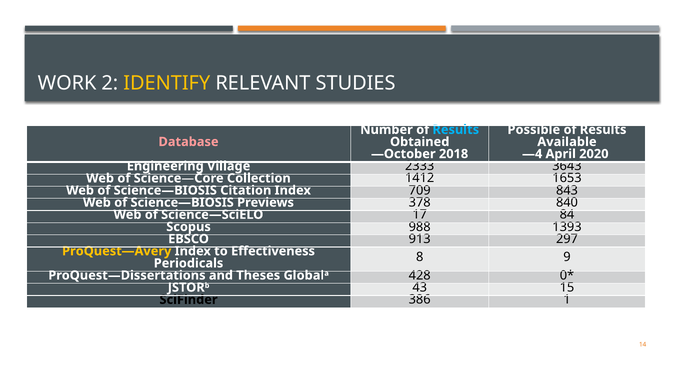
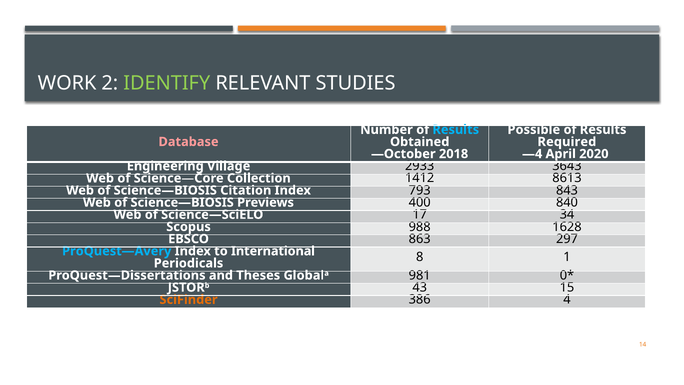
IDENTIFY colour: yellow -> light green (167, 83)
Available: Available -> Required (567, 142)
2333: 2333 -> 2933 (420, 166)
1653: 1653 -> 8613 (567, 178)
709: 709 -> 793 (420, 190)
378: 378 -> 400 (420, 202)
84: 84 -> 34 (567, 214)
1393: 1393 -> 1628 (567, 227)
913: 913 -> 863 (420, 239)
ProQuest—Avery colour: yellow -> light blue (117, 251)
Effectiveness: Effectiveness -> International (273, 251)
9: 9 -> 1 (567, 257)
428: 428 -> 981 (420, 275)
SciFinder colour: black -> orange (189, 299)
1: 1 -> 4 (567, 299)
